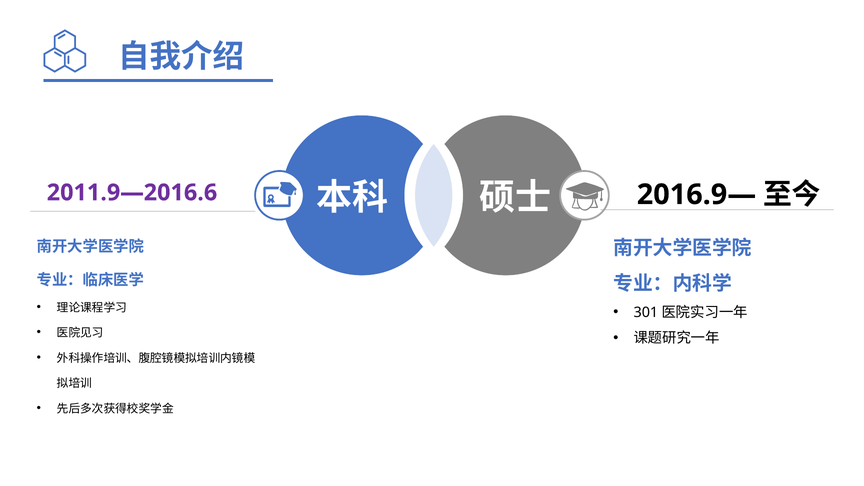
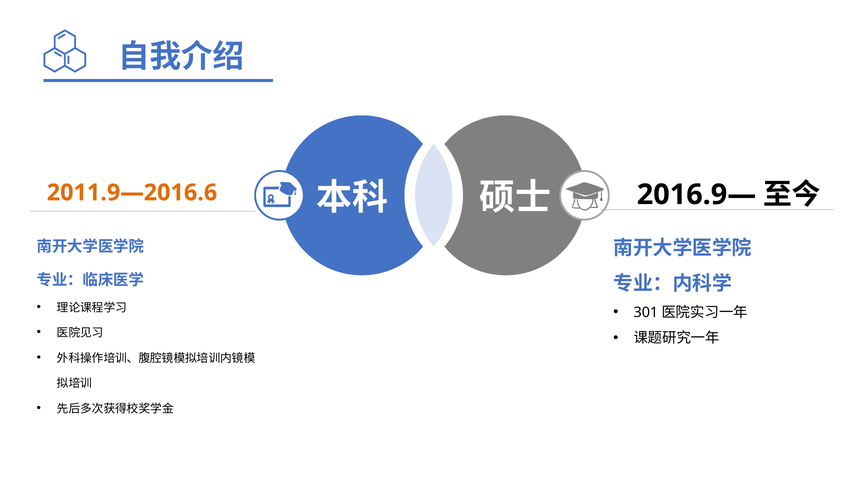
2011.9—2016.6 colour: purple -> orange (132, 193)
